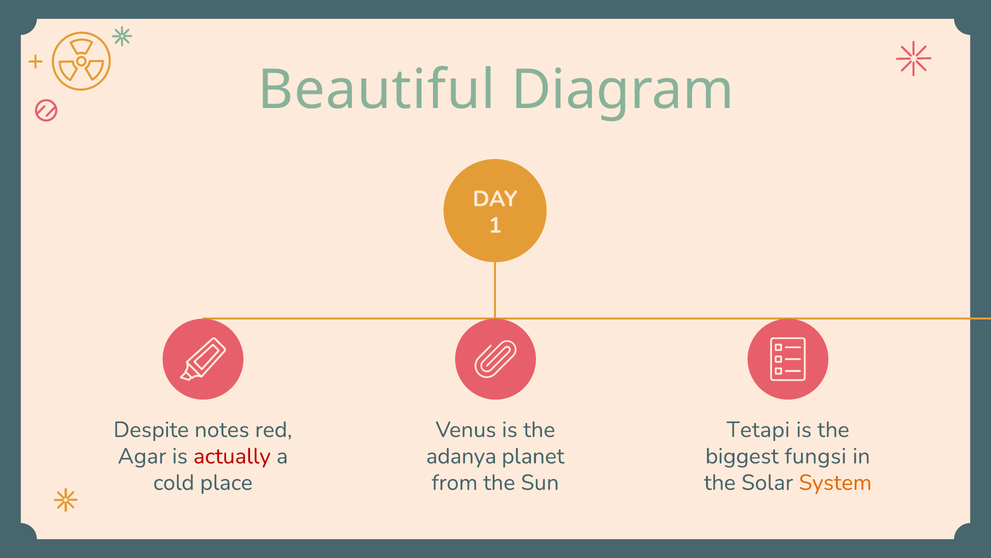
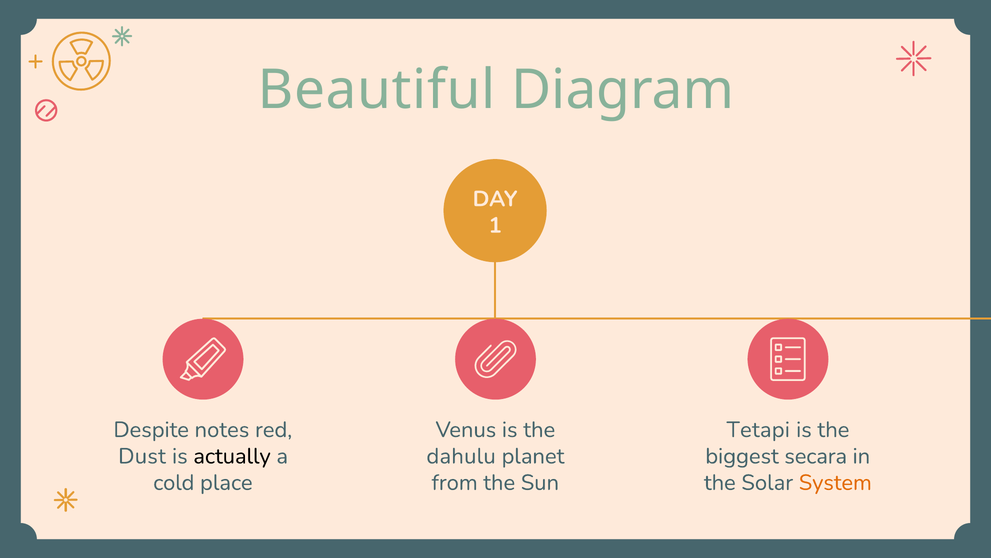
Agar: Agar -> Dust (142, 456)
actually colour: red -> black (232, 456)
adanya: adanya -> dahulu (461, 456)
fungsi: fungsi -> secara (816, 456)
